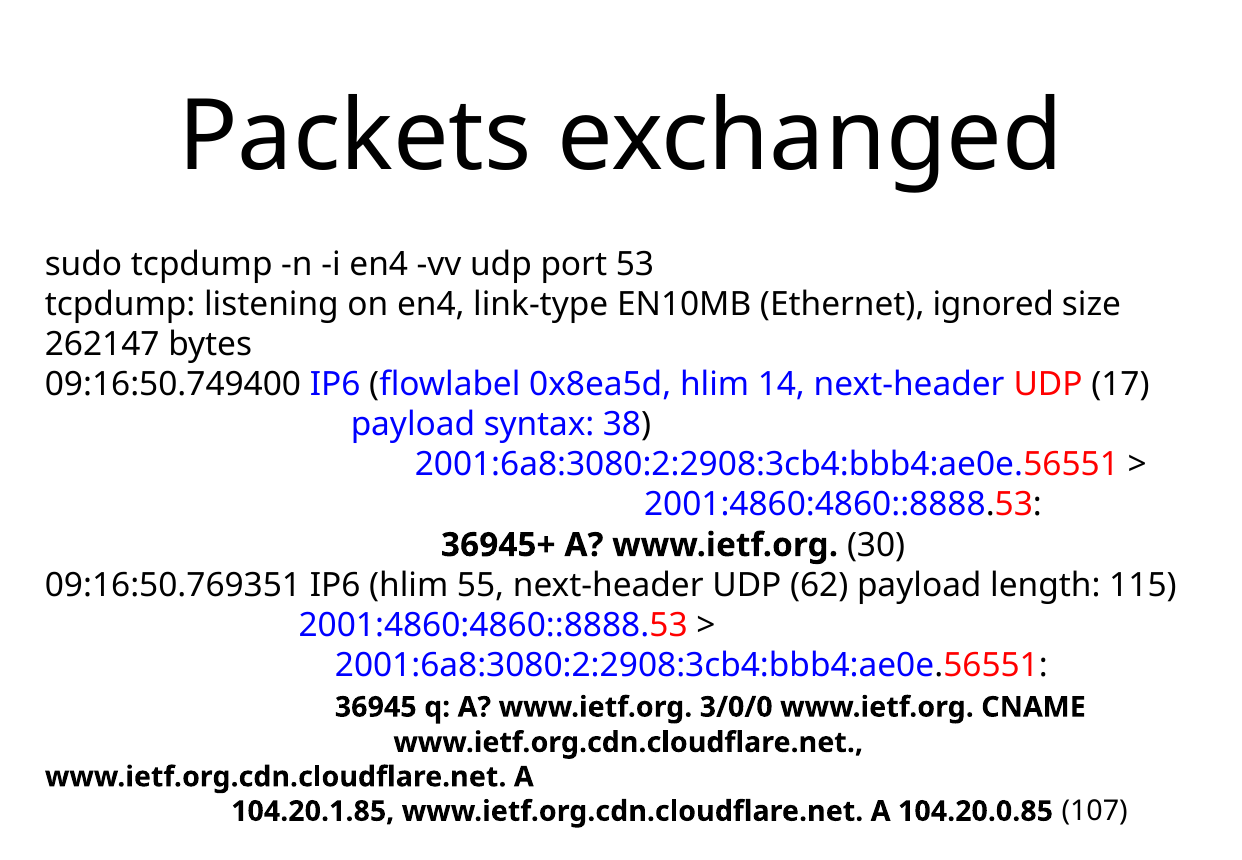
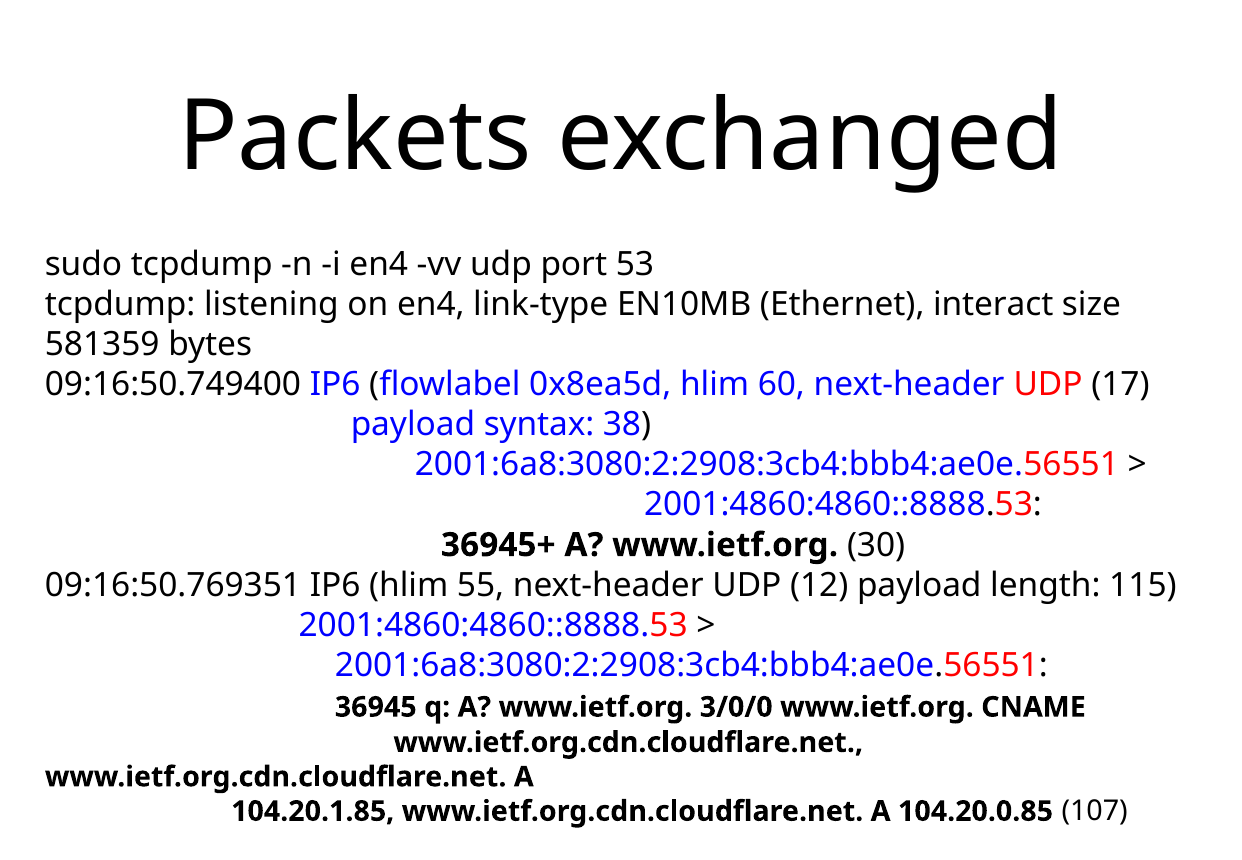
ignored: ignored -> interact (993, 304)
262147: 262147 -> 581359 (102, 344)
14: 14 -> 60 (781, 384)
62: 62 -> 12 (819, 585)
